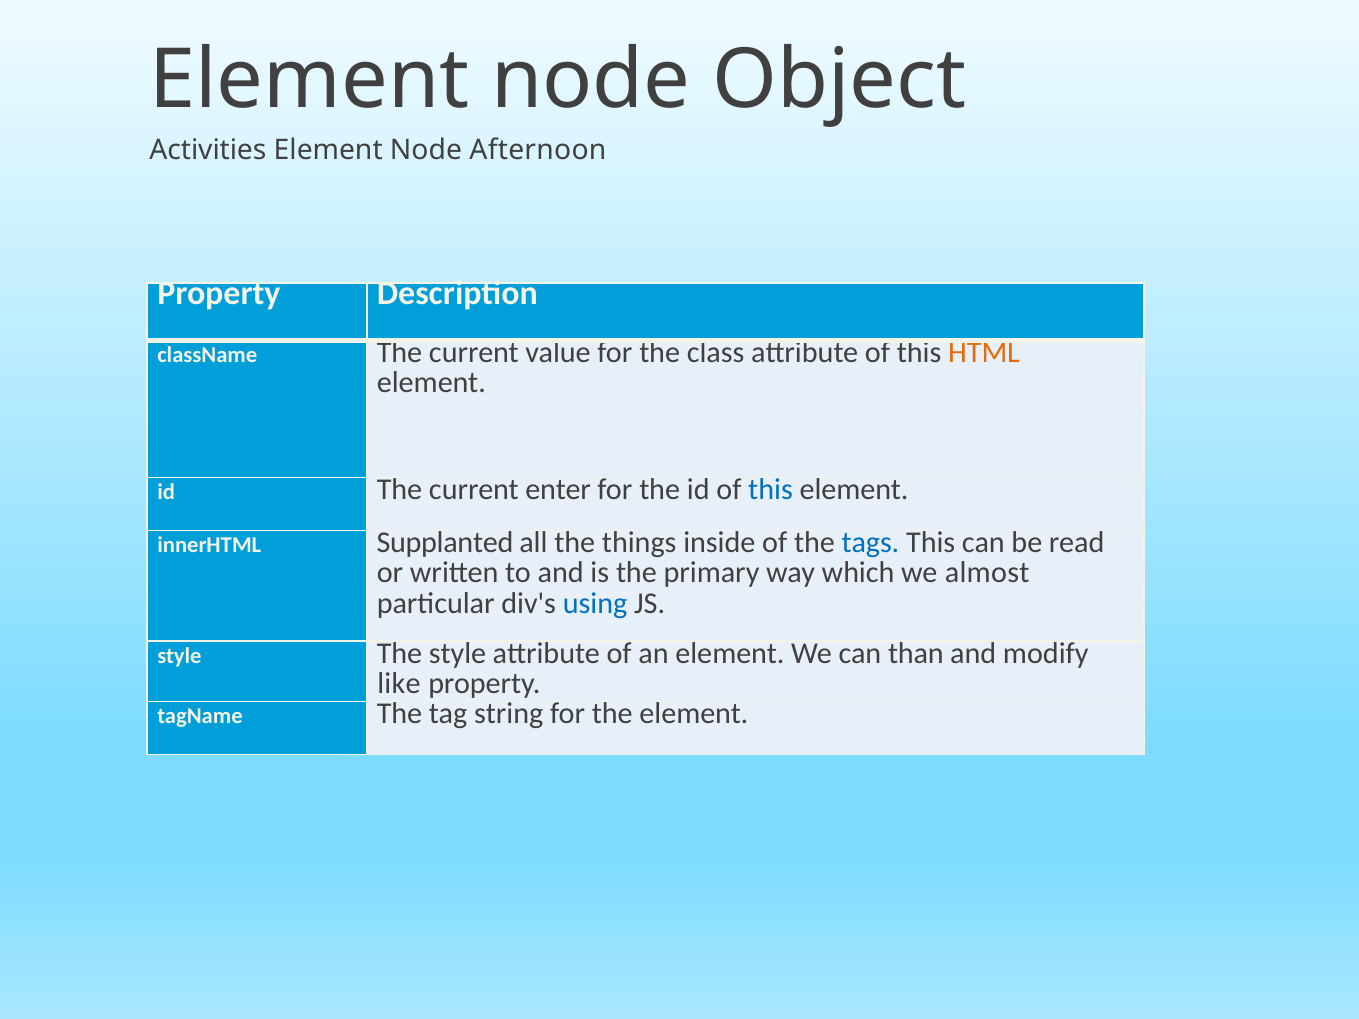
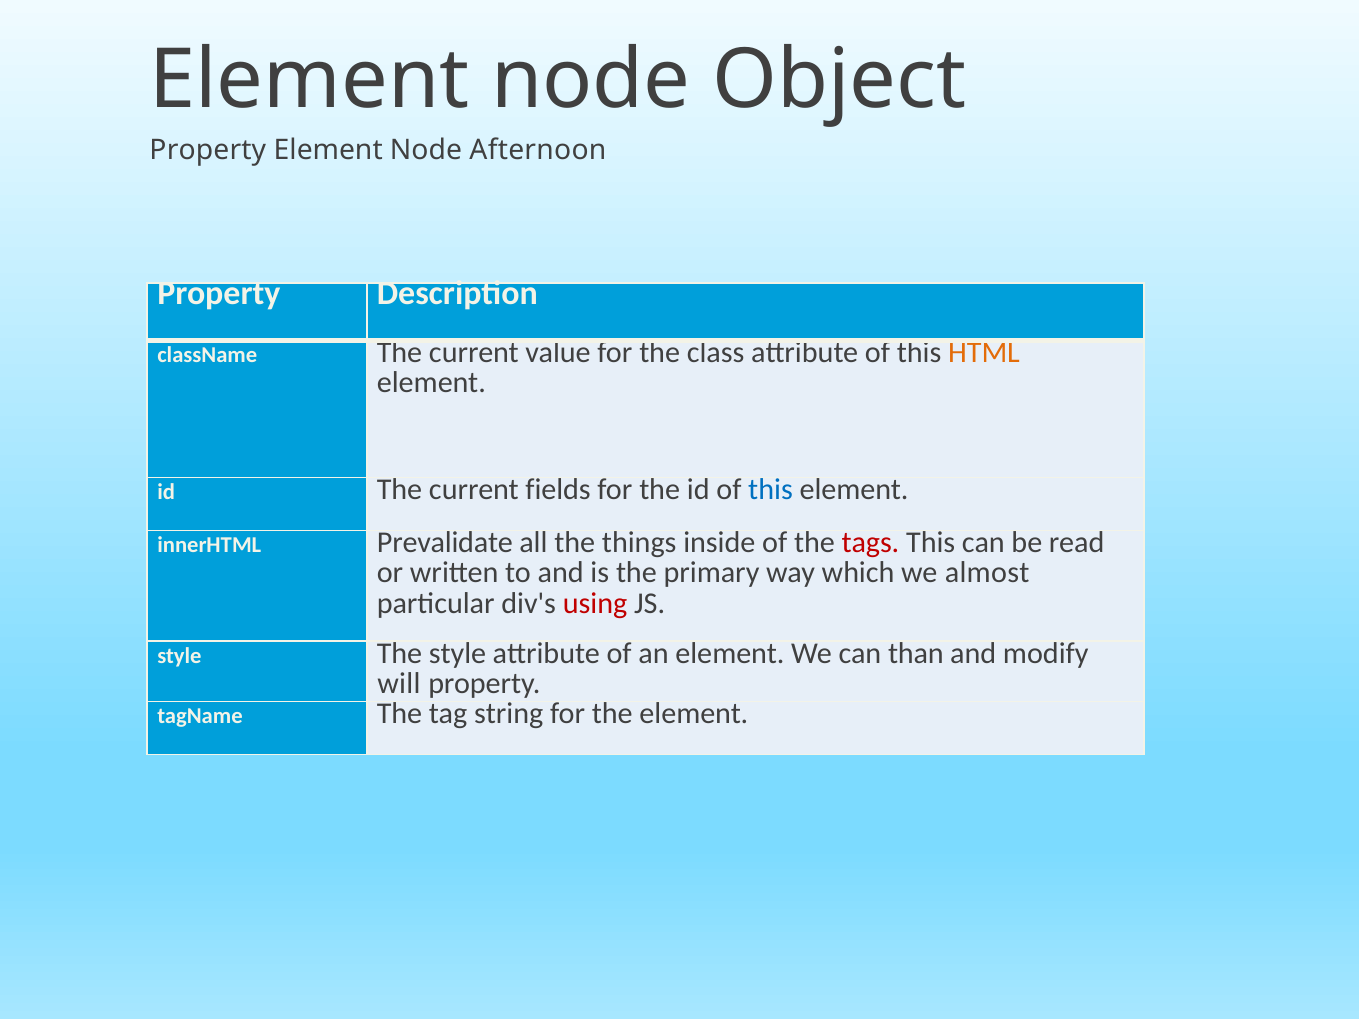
Activities: Activities -> Property (208, 150)
enter: enter -> fields (558, 490)
Supplanted: Supplanted -> Prevalidate (445, 543)
tags colour: blue -> red (870, 543)
using colour: blue -> red (595, 603)
like: like -> will (399, 684)
